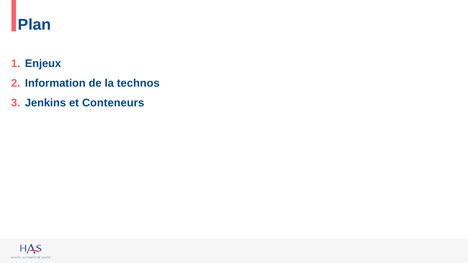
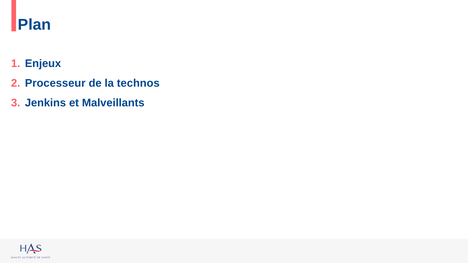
Information: Information -> Processeur (55, 83)
Conteneurs: Conteneurs -> Malveillants (113, 103)
